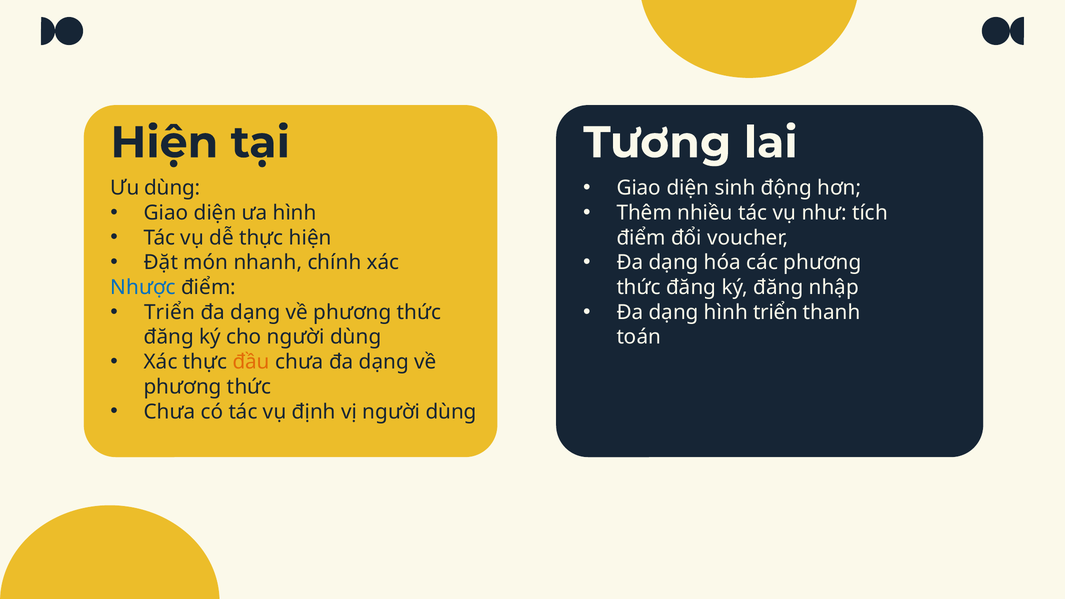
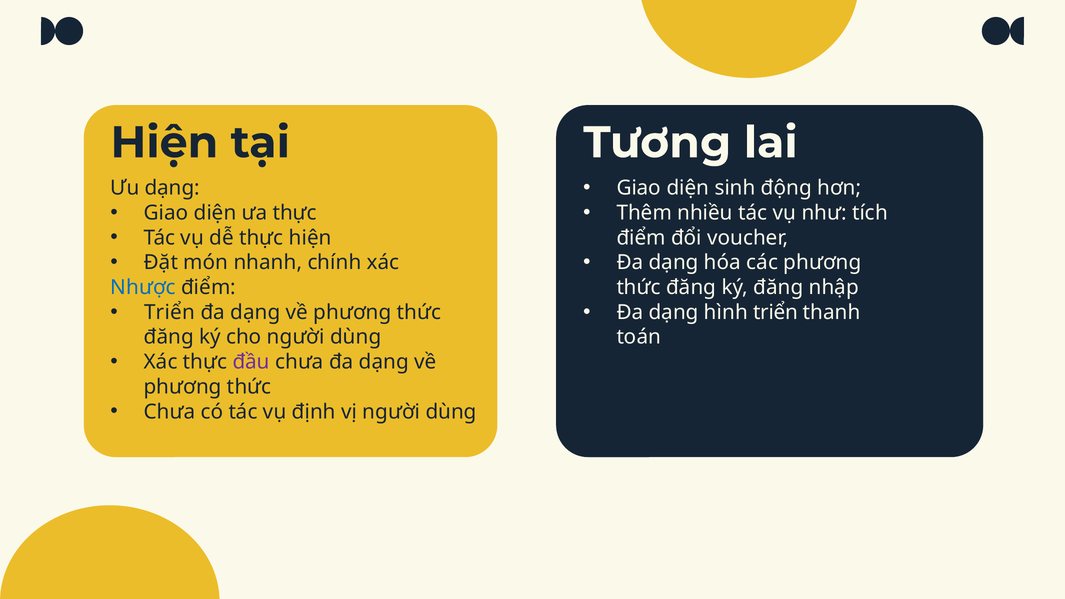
Ưu dùng: dùng -> dạng (172, 188)
ưa hình: hình -> thực (295, 213)
đầu colour: orange -> purple (251, 362)
